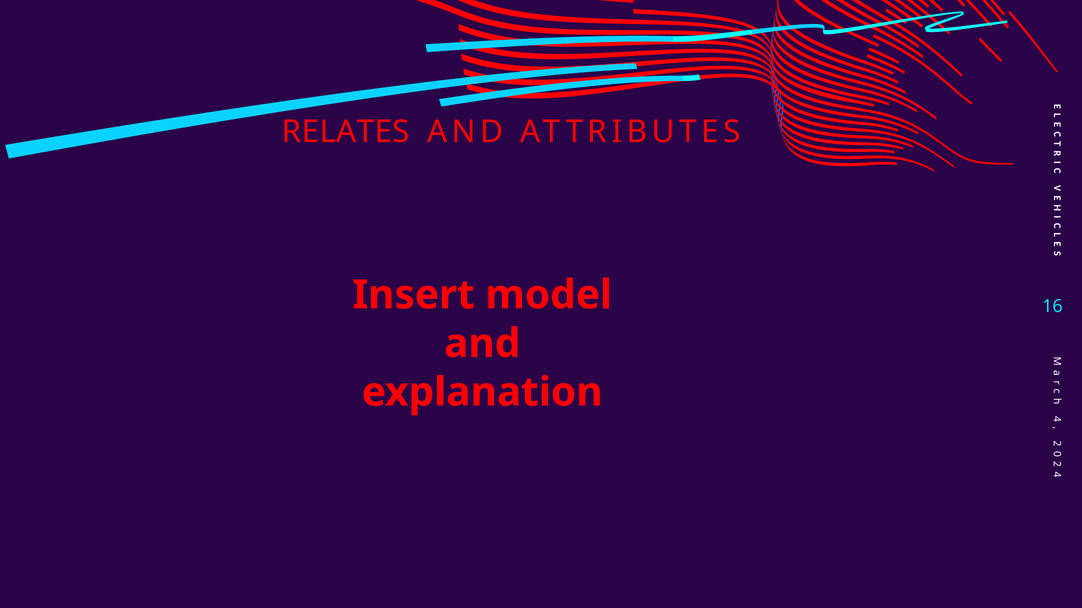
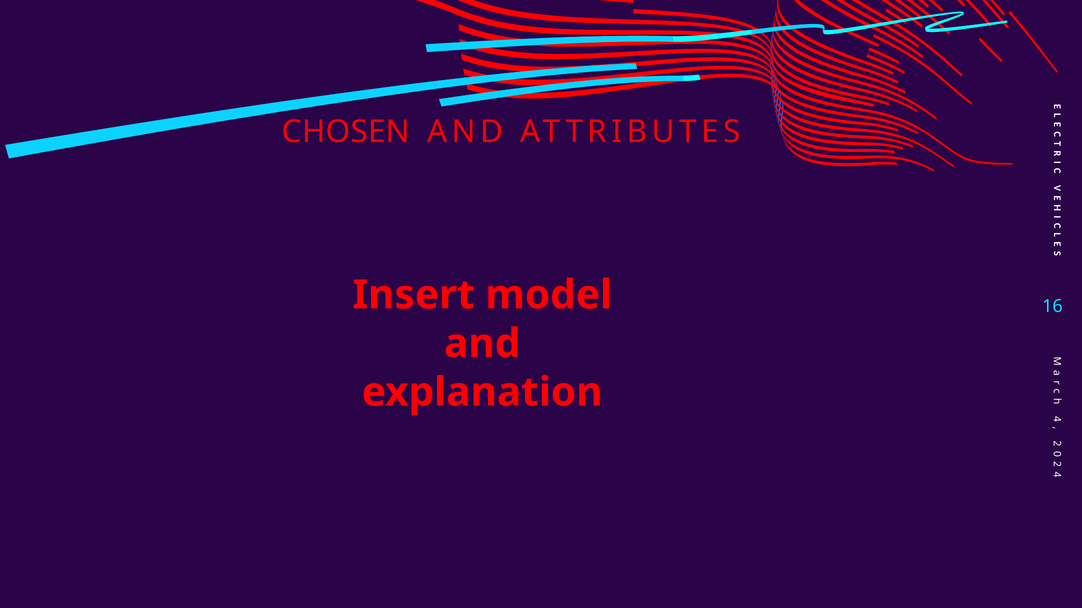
RELATES: RELATES -> CHOSEN (346, 132)
